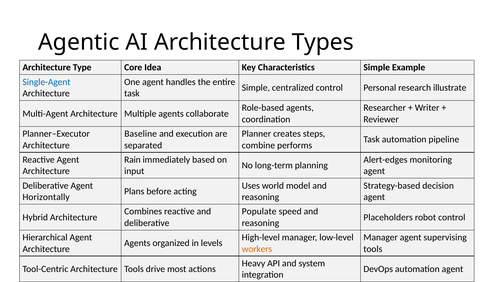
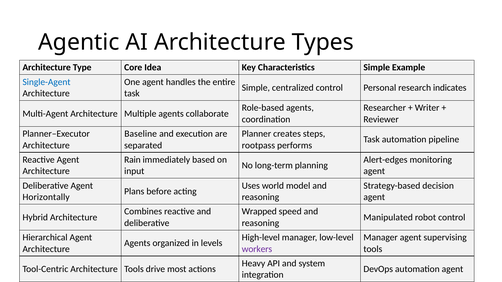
illustrate: illustrate -> indicates (450, 88)
combine: combine -> rootpass (258, 145)
Populate: Populate -> Wrapped (259, 212)
Placeholders: Placeholders -> Manipulated (388, 218)
workers colour: orange -> purple (257, 249)
